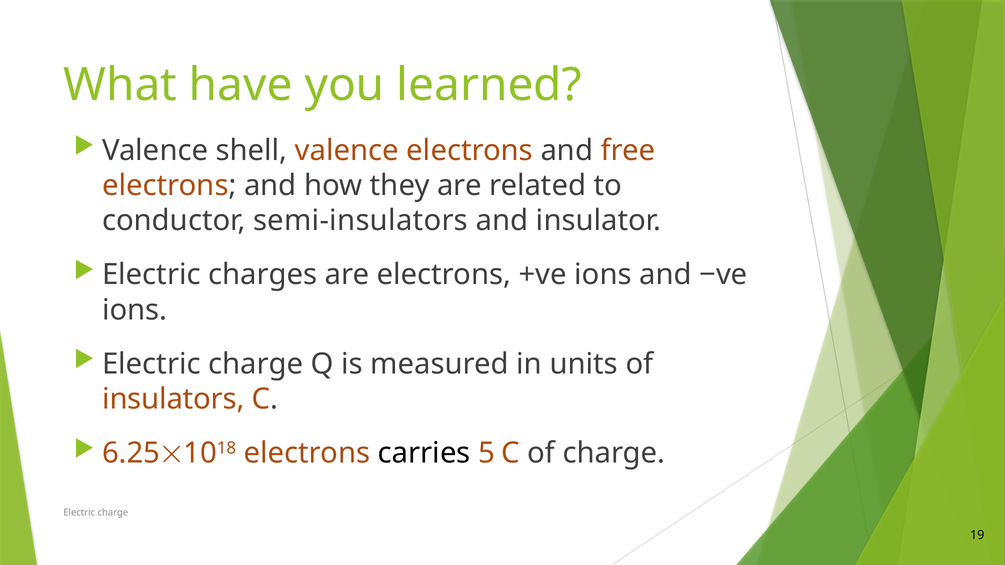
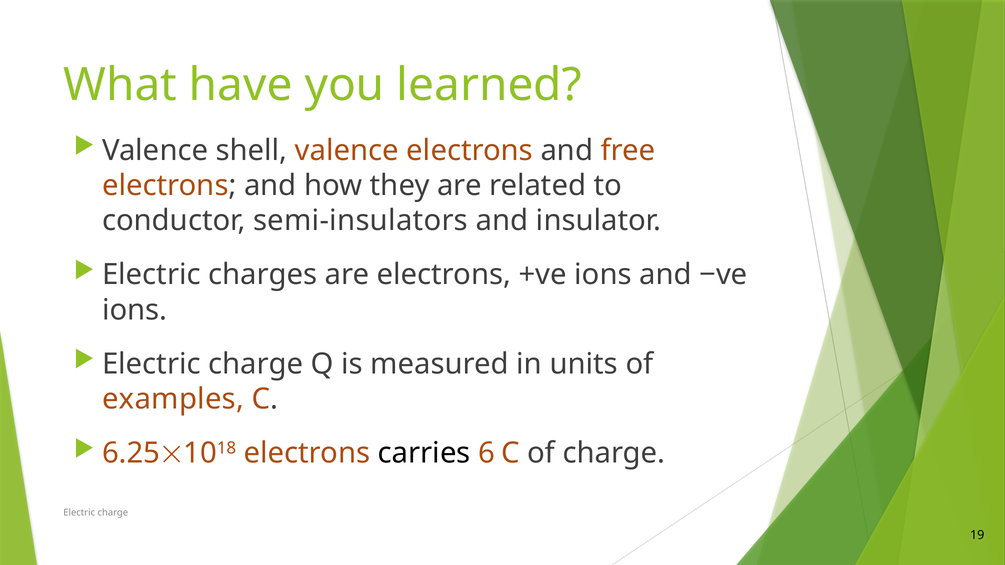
insulators: insulators -> examples (173, 399)
5: 5 -> 6 (486, 453)
